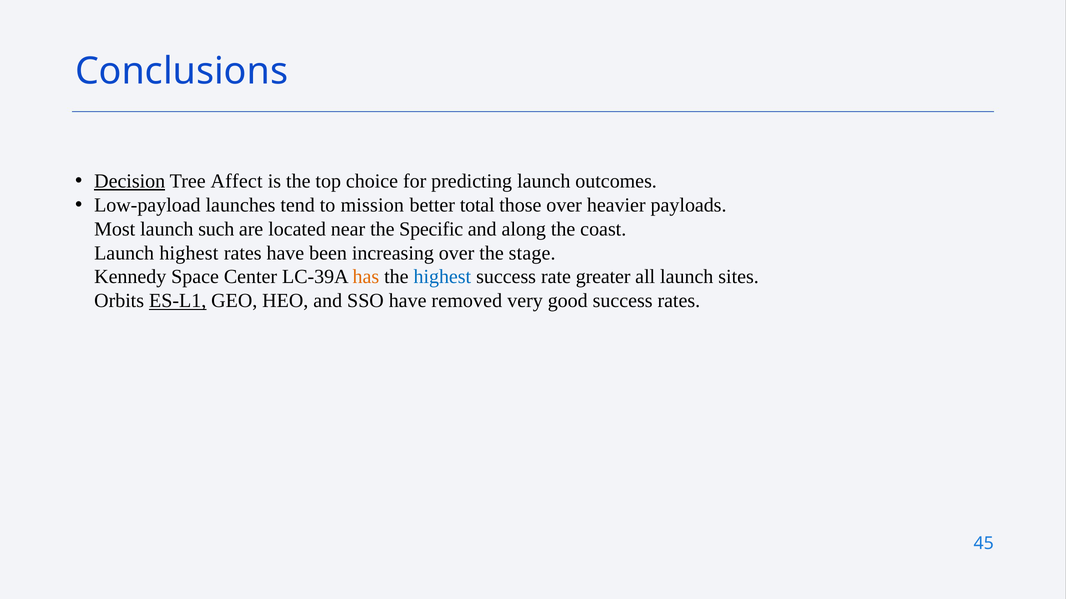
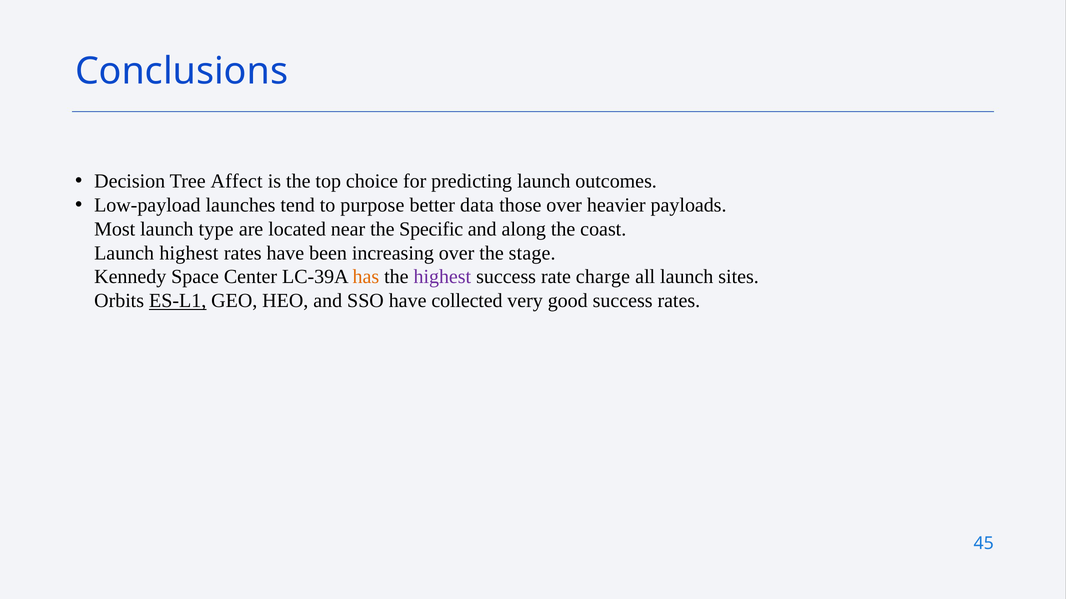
Decision underline: present -> none (130, 181)
mission: mission -> purpose (372, 205)
total: total -> data (477, 205)
such: such -> type (216, 229)
highest colour: blue -> purple (442, 277)
greater: greater -> charge (603, 277)
removed: removed -> collected (467, 301)
